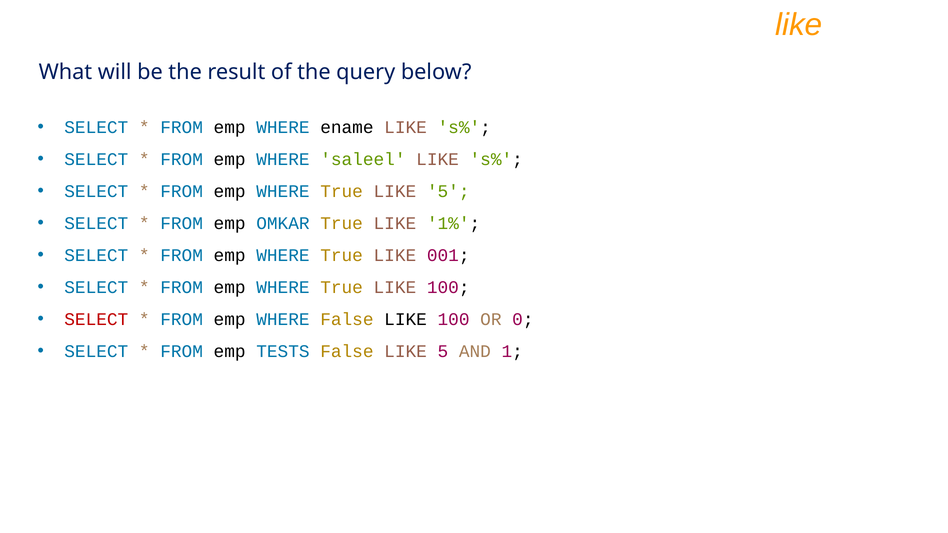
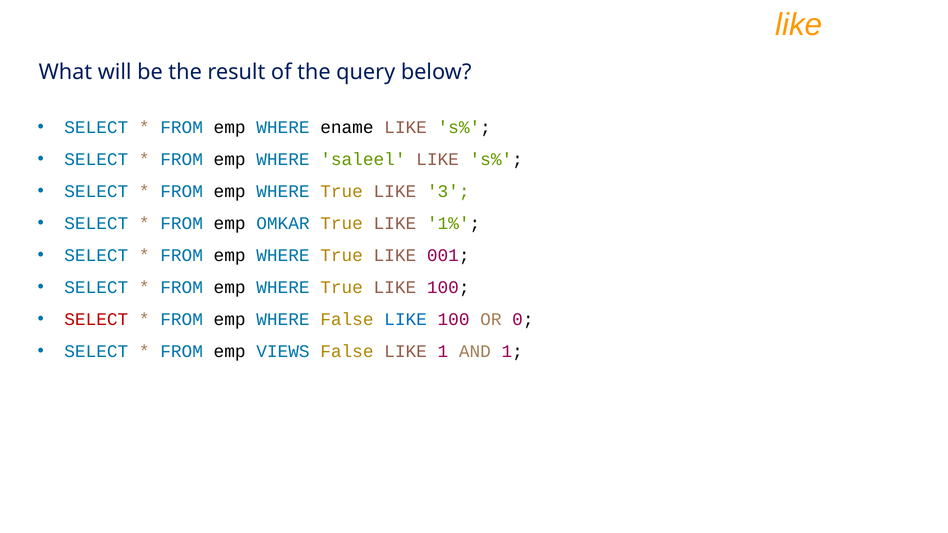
True LIKE 5: 5 -> 3 (448, 191)
LIKE colour: black -> blue (406, 319)
TESTS: TESTS -> VIEWS (283, 351)
False LIKE 5: 5 -> 1 (443, 351)
